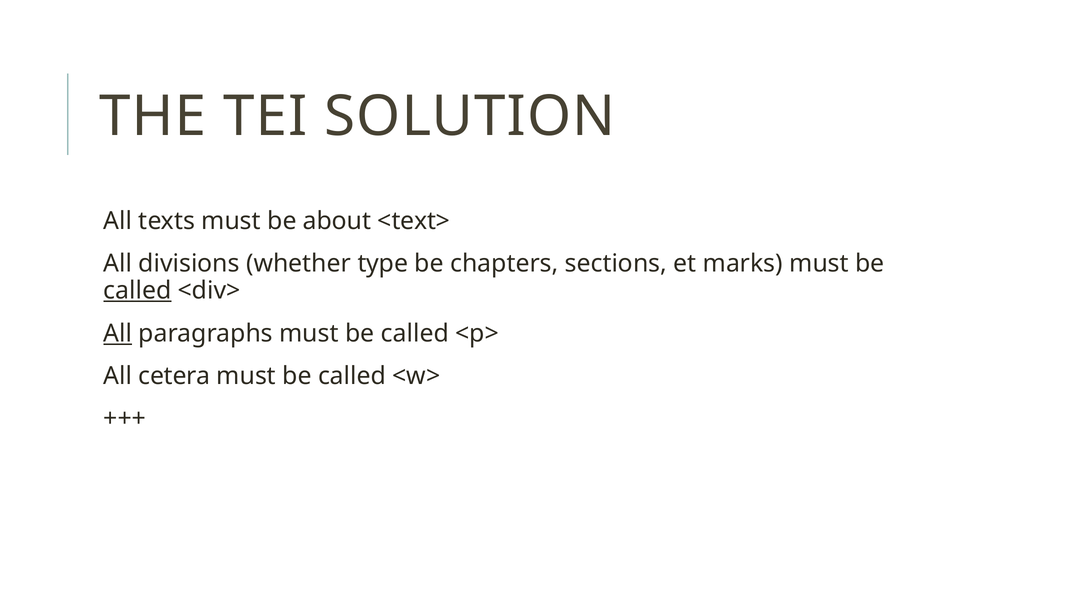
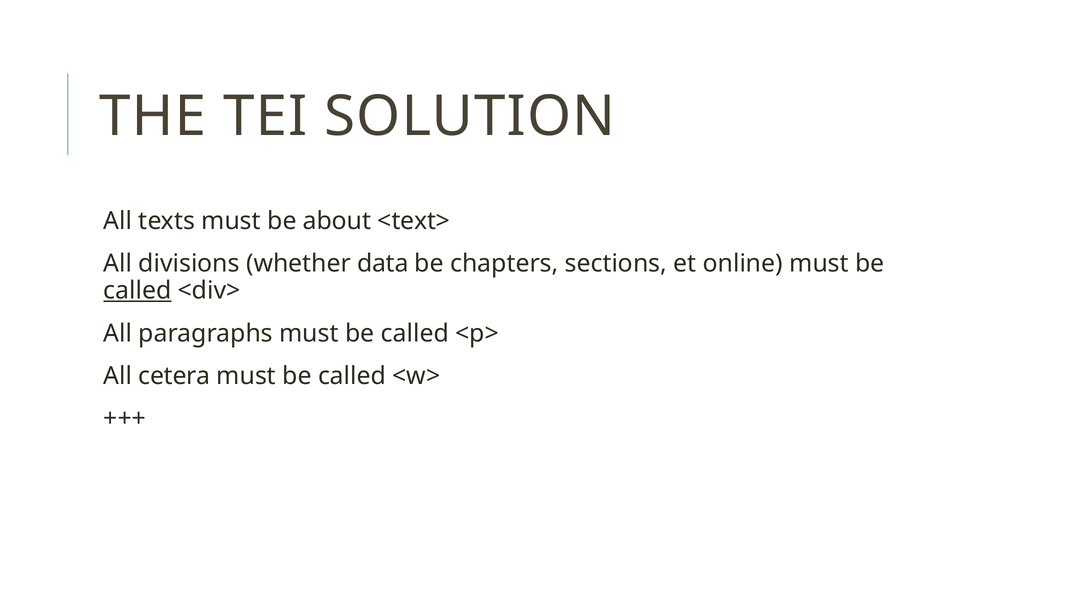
type: type -> data (383, 264)
marks: marks -> online (743, 264)
All underline: present -> none (118, 333)
